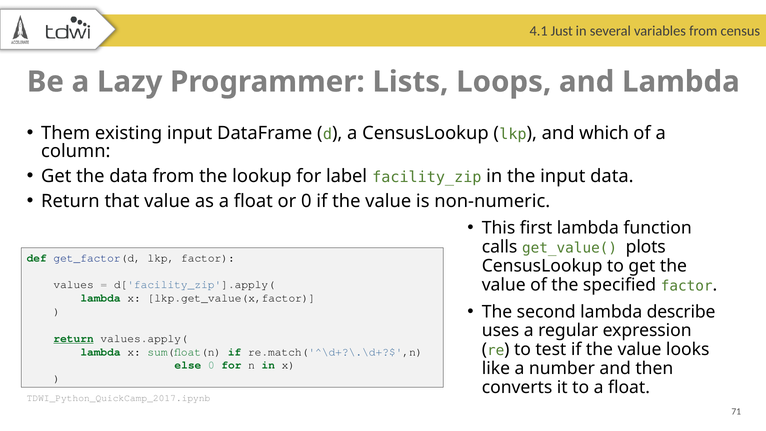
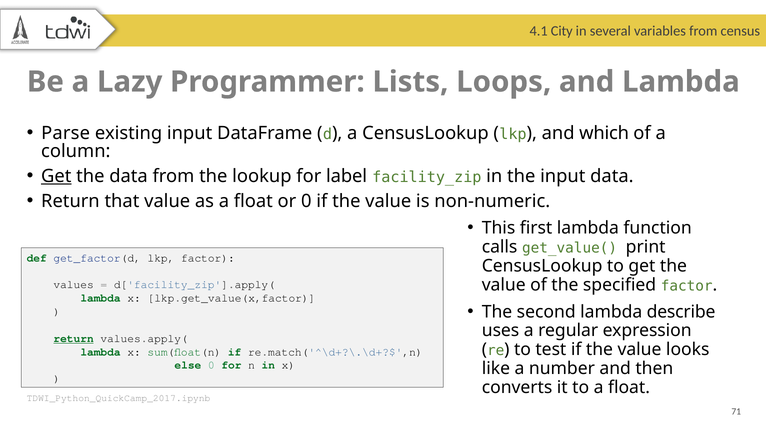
Just: Just -> City (562, 31)
Them: Them -> Parse (66, 133)
Get underline: none -> present (56, 176)
plots: plots -> print (646, 247)
